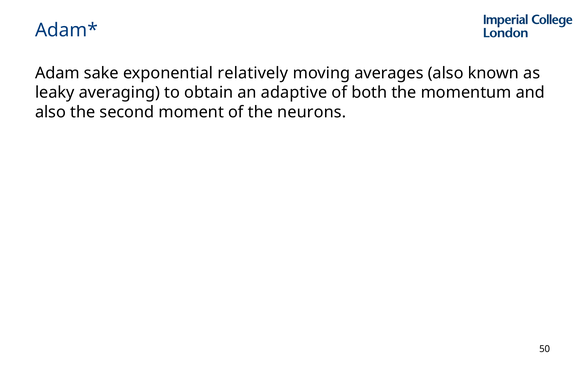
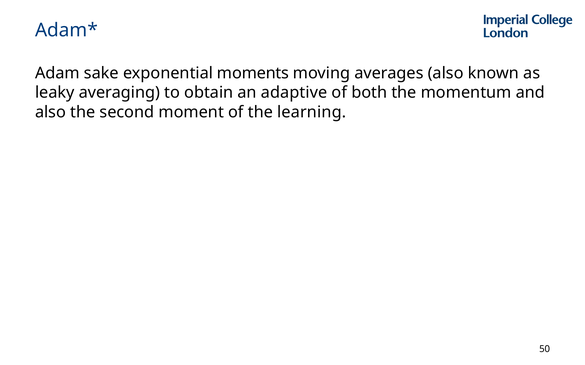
relatively: relatively -> moments (253, 73)
neurons: neurons -> learning (312, 112)
